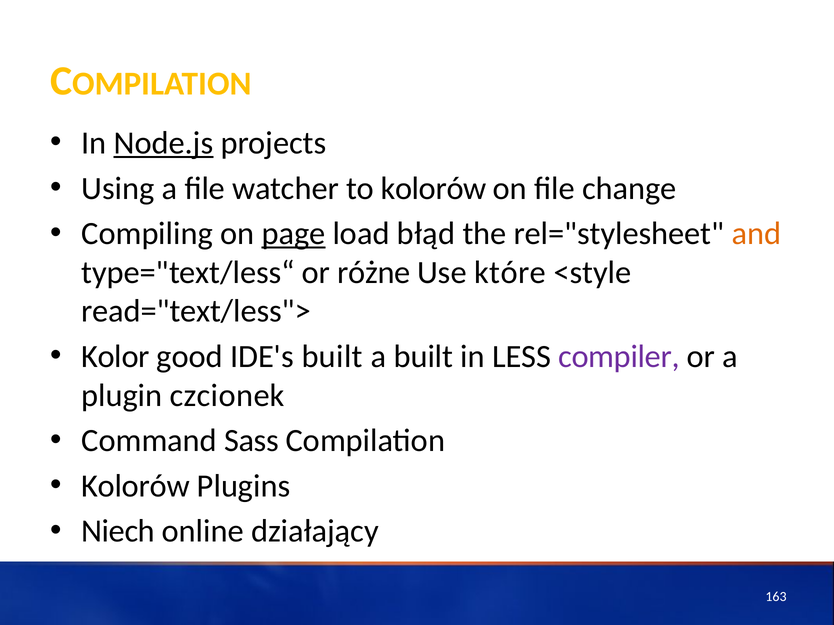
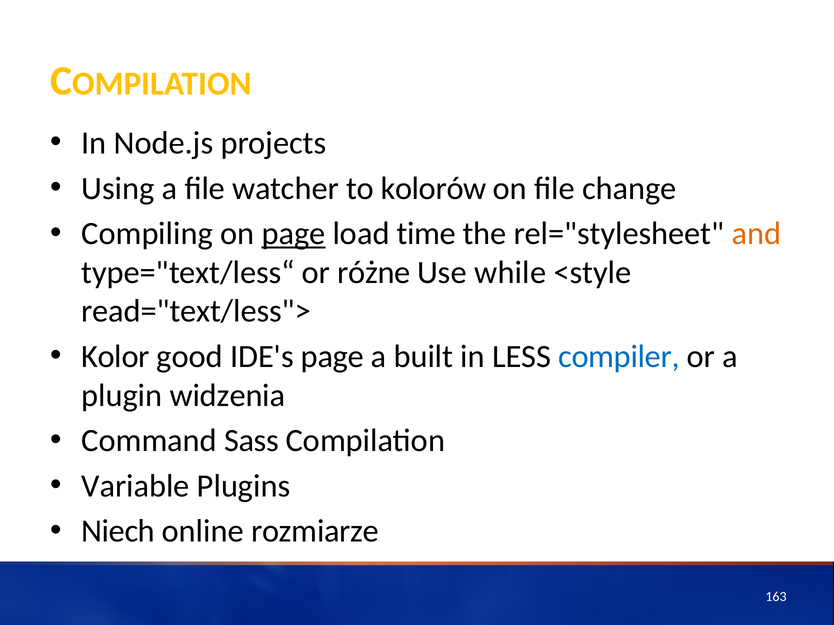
Node.js underline: present -> none (163, 143)
błąd: błąd -> time (426, 234)
które: które -> while (510, 273)
IDE's built: built -> page (332, 357)
compiler colour: purple -> blue (619, 357)
czcionek: czcionek -> widzenia (227, 396)
Kolorów: Kolorów -> Variable (135, 486)
działający: działający -> rozmiarze (315, 532)
